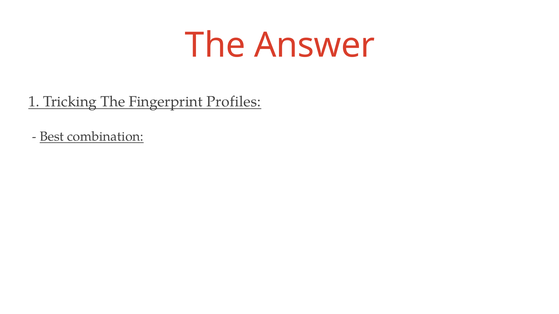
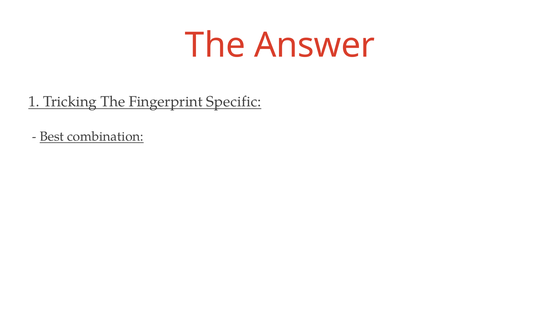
Profiles: Profiles -> Specific (234, 102)
